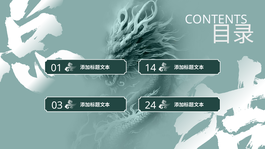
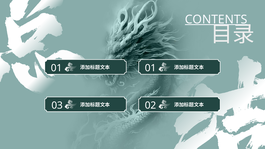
CONTENTS underline: none -> present (216, 19)
14: 14 -> 01 (151, 68)
24: 24 -> 02 (151, 106)
